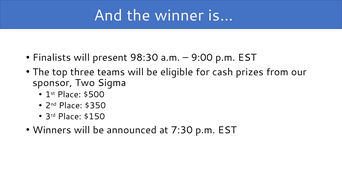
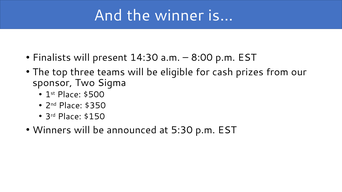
98:30: 98:30 -> 14:30 (144, 58)
9:00: 9:00 -> 8:00 (202, 58)
7:30: 7:30 -> 5:30 (182, 130)
